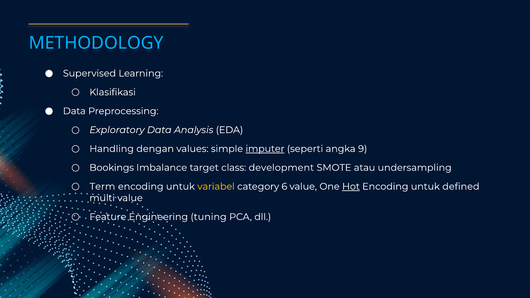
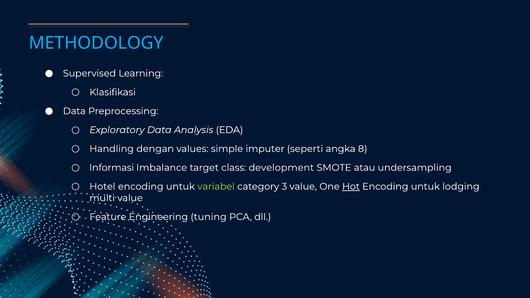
imputer underline: present -> none (265, 149)
9: 9 -> 8 (363, 149)
Bookings: Bookings -> Informasi (112, 168)
Term: Term -> Hotel (102, 187)
variabel colour: yellow -> light green (216, 187)
6: 6 -> 3 (284, 187)
defined: defined -> lodging (461, 187)
